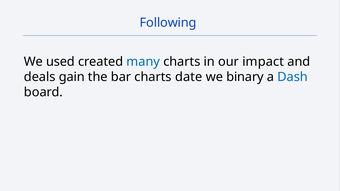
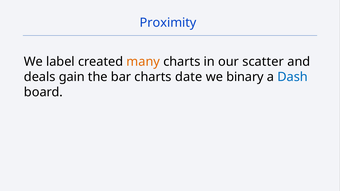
Following: Following -> Proximity (168, 23)
used: used -> label (60, 62)
many colour: blue -> orange (143, 62)
impact: impact -> scatter (263, 62)
